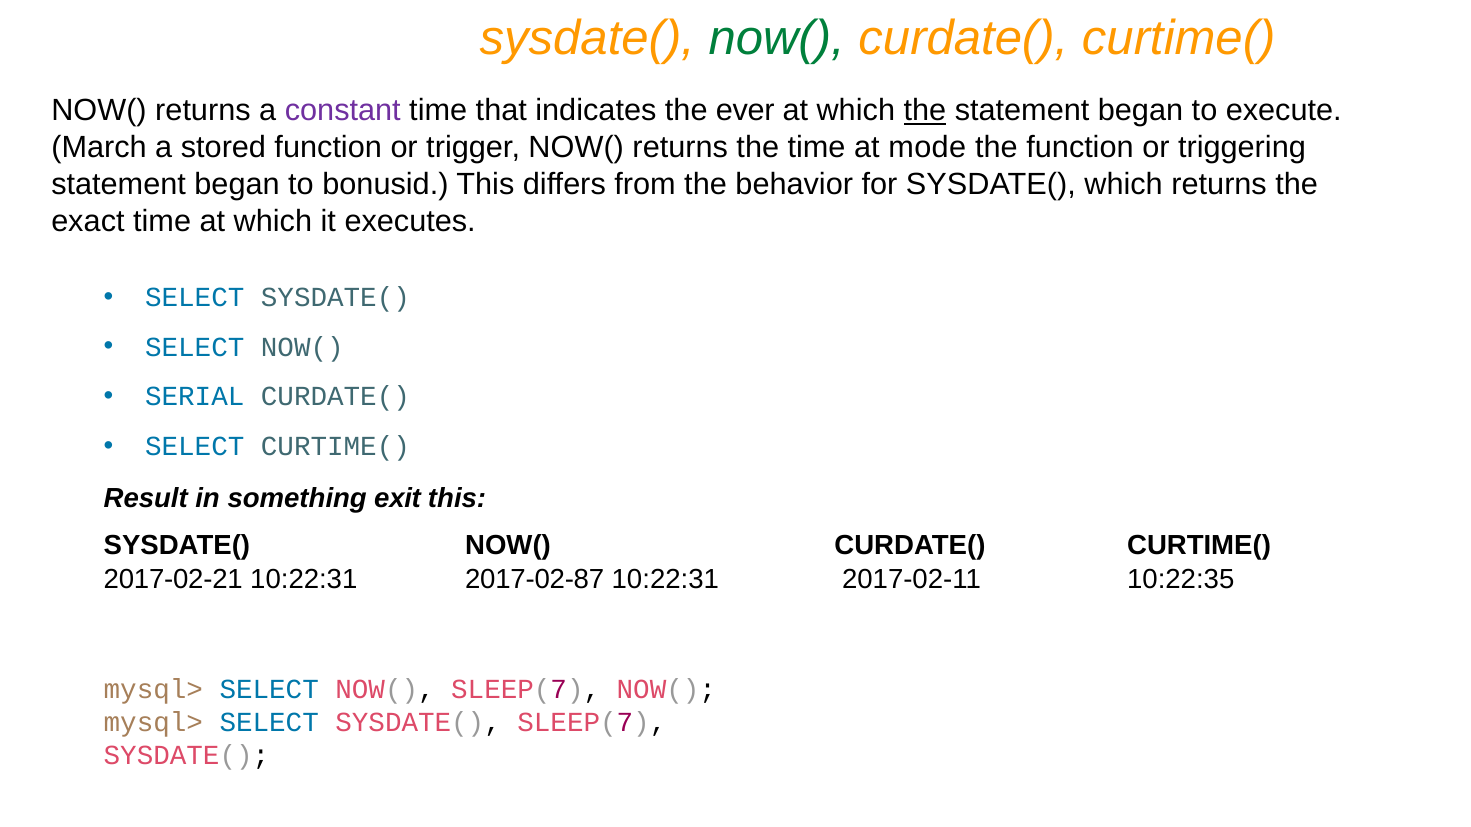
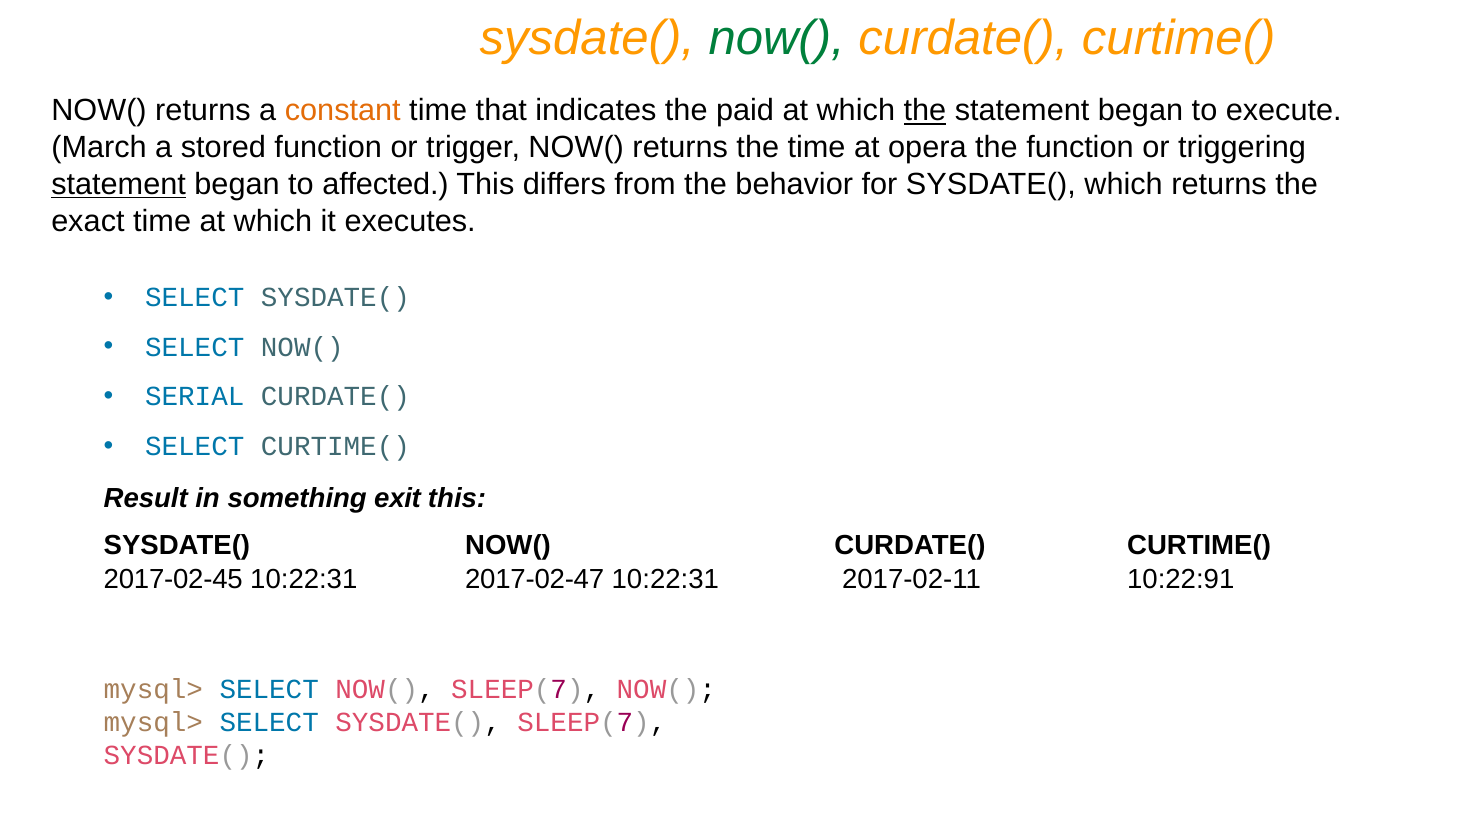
constant colour: purple -> orange (343, 111)
ever: ever -> paid (745, 111)
mode: mode -> opera (927, 148)
statement underline: none -> present (119, 184)
bonusid: bonusid -> affected (386, 184)
2017-02-21: 2017-02-21 -> 2017-02-45 (173, 579)
2017-02-87: 2017-02-87 -> 2017-02-47 (535, 579)
10:22:35: 10:22:35 -> 10:22:91 (1181, 579)
